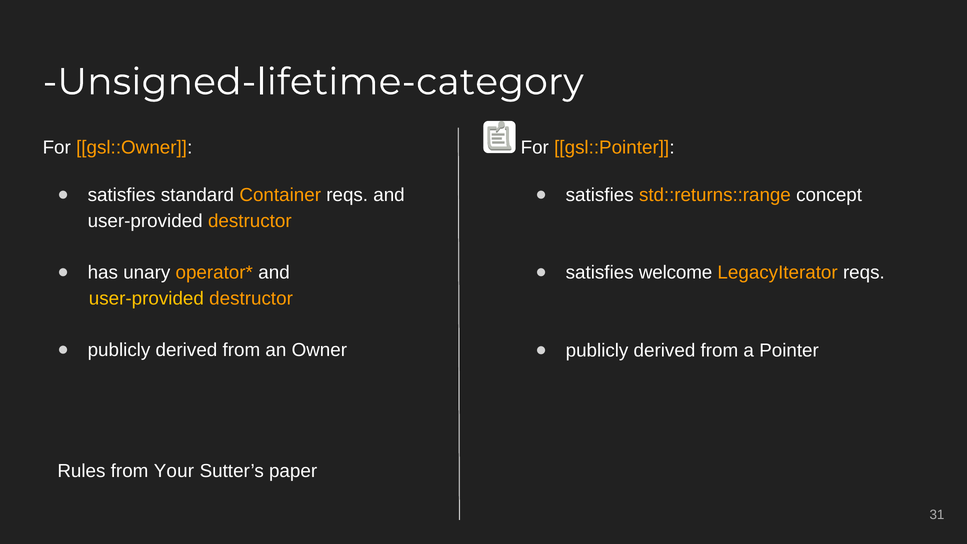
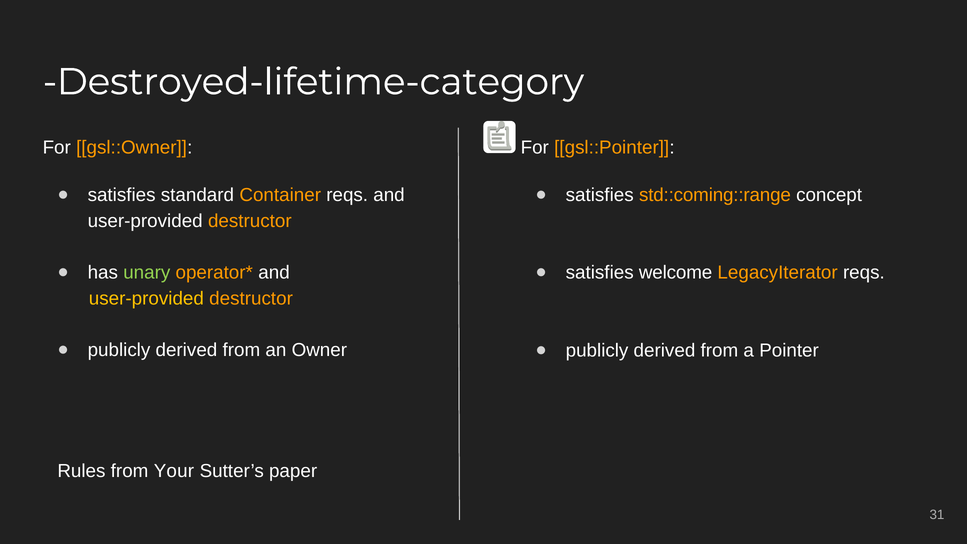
Unsigned-lifetime-category: Unsigned-lifetime-category -> Destroyed-lifetime-category (313, 82)
std::returns::range: std::returns::range -> std::coming::range (715, 195)
unary colour: white -> light green (147, 273)
